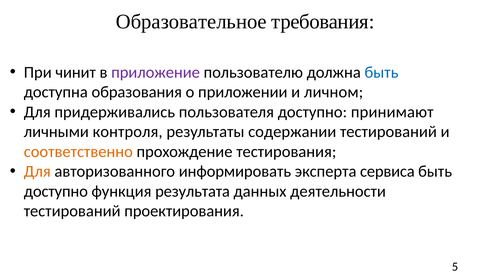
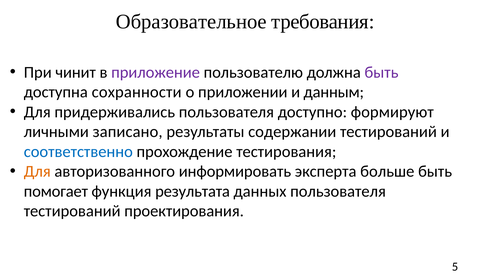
быть colour: blue -> purple (381, 72)
образования: образования -> сохранности (137, 92)
личном: личном -> данным (334, 92)
принимают: принимают -> формируют (392, 112)
контроля: контроля -> записано (128, 132)
соответственно colour: orange -> blue (78, 152)
сервиса: сервиса -> больше (387, 171)
доступно: доступно -> помогает (56, 191)
данных деятельности: деятельности -> пользователя (338, 191)
